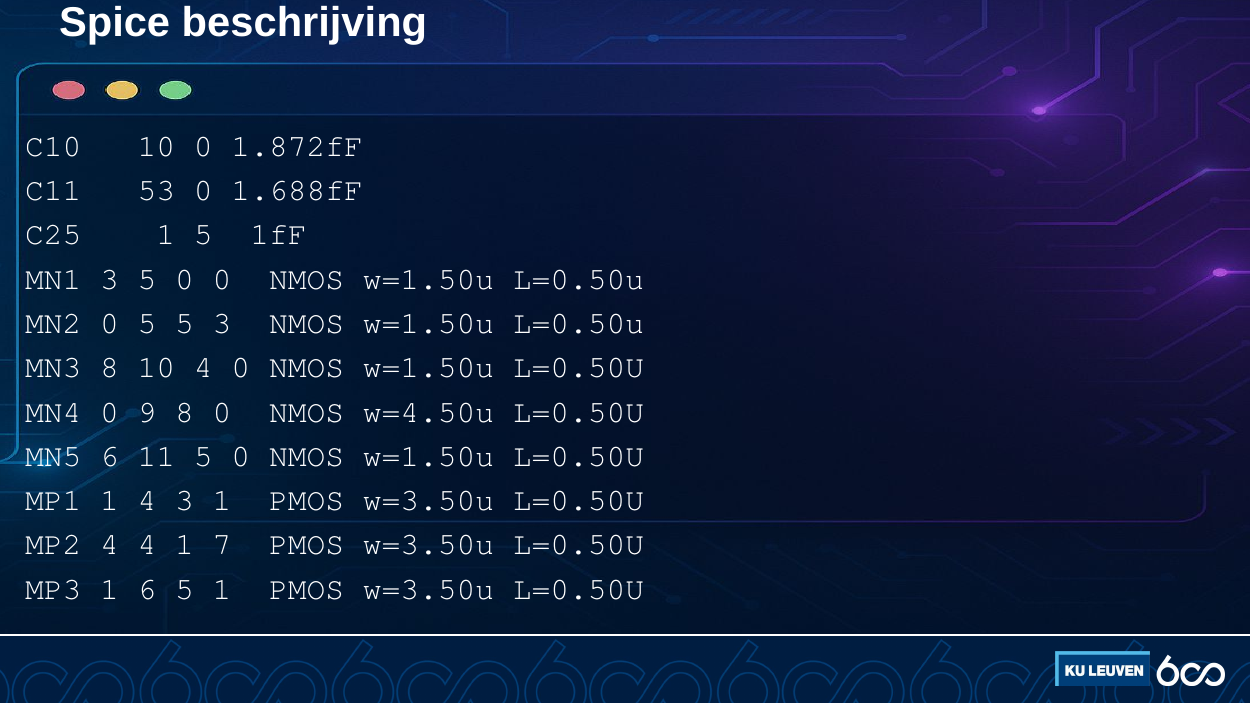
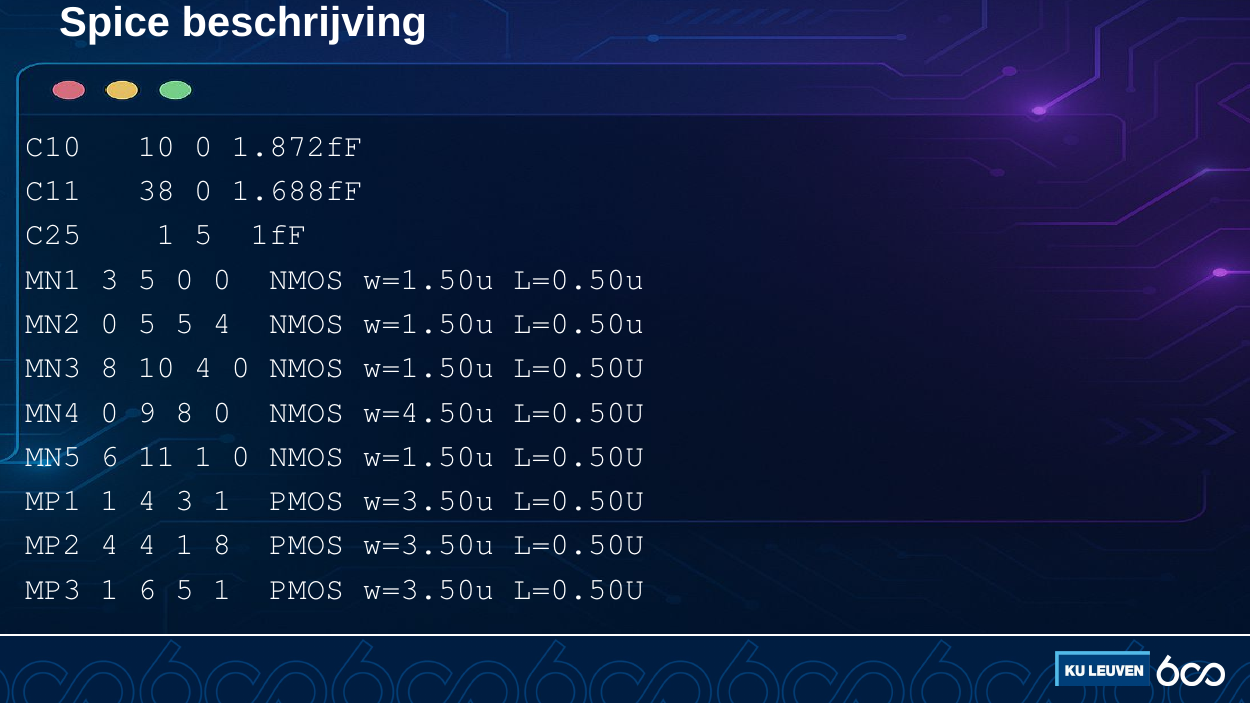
53: 53 -> 38 (156, 190)
5 3: 3 -> 4 (222, 323)
11 5: 5 -> 1 (203, 456)
1 7: 7 -> 8 (222, 545)
